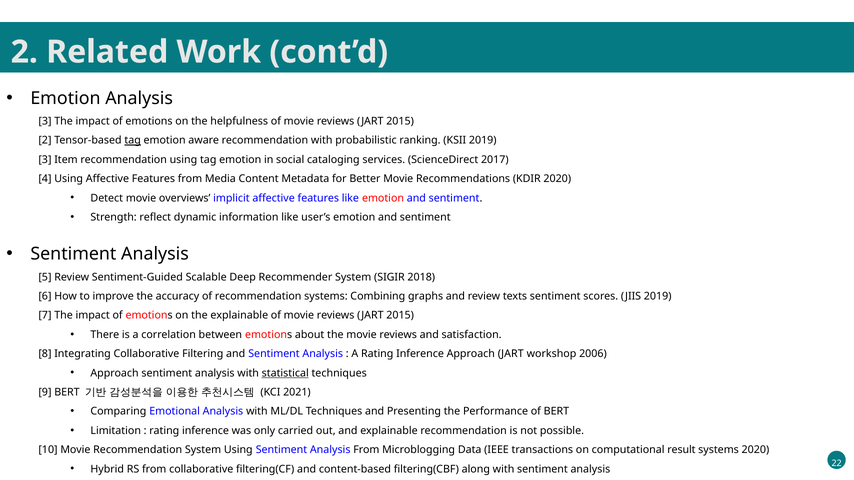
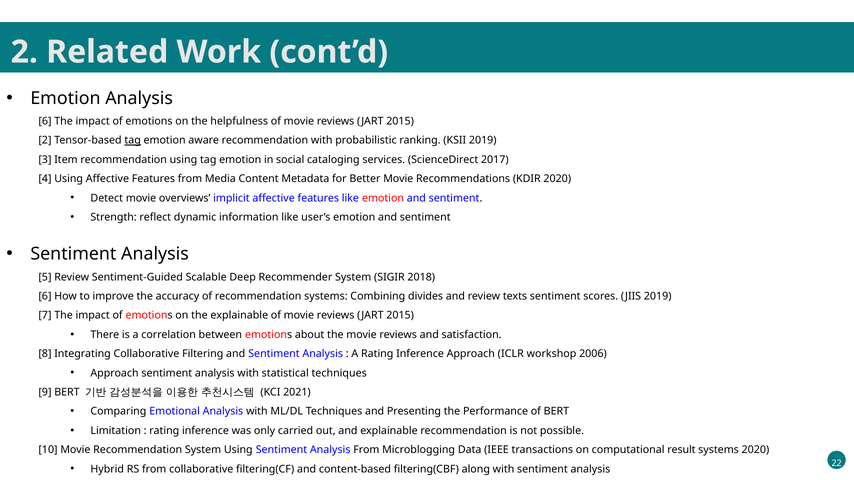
3: 3 -> 6 (45, 121)
graphs: graphs -> divides (426, 296)
Approach JART: JART -> ICLR (511, 354)
statistical underline: present -> none (285, 373)
